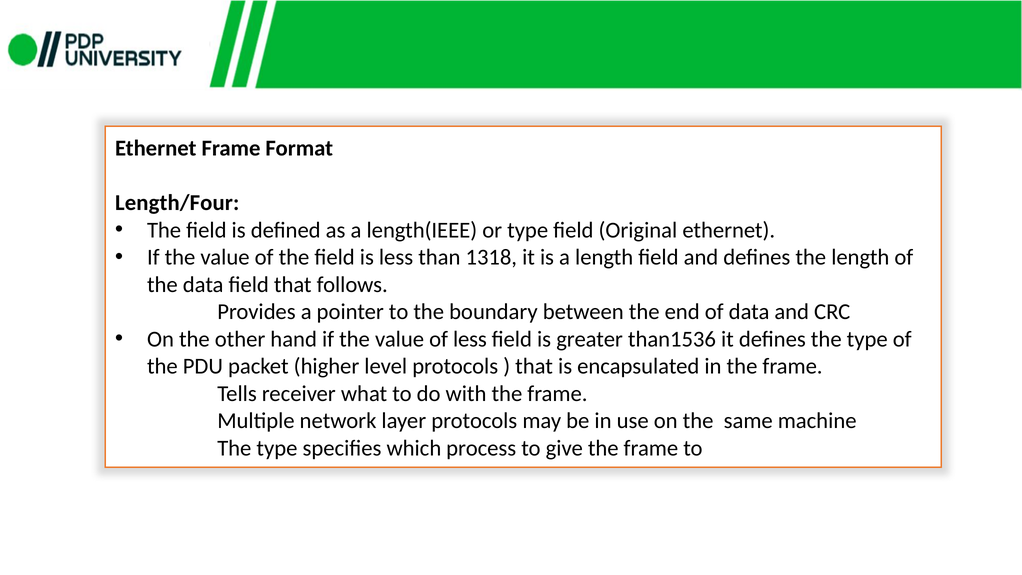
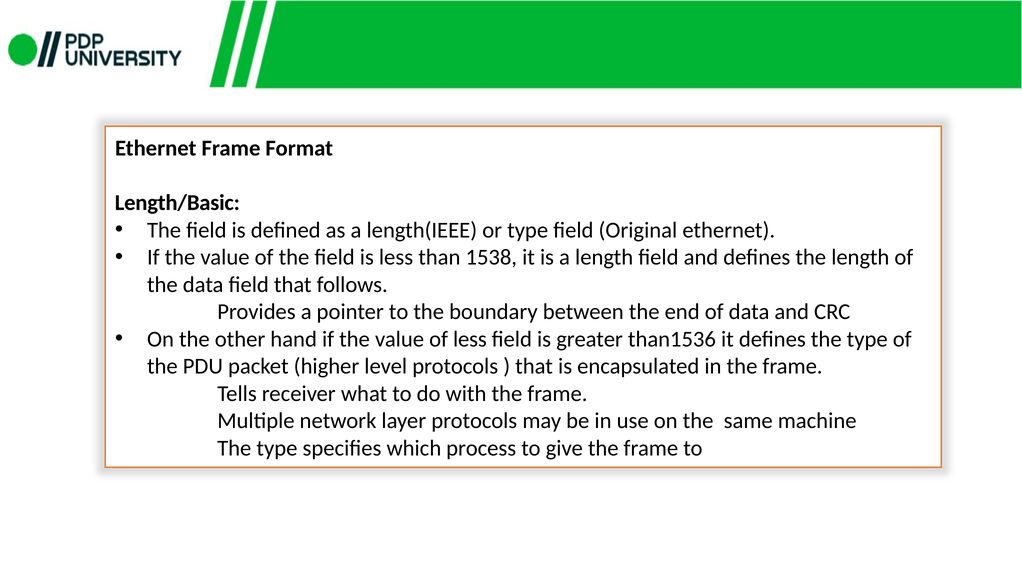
Length/Four: Length/Four -> Length/Basic (177, 203)
1318: 1318 -> 1538 (491, 257)
